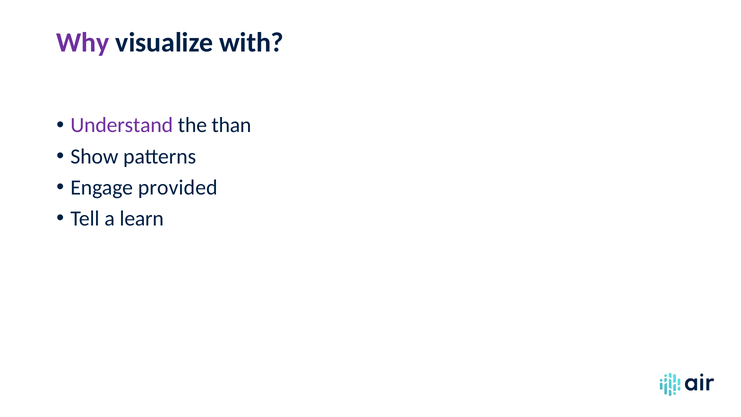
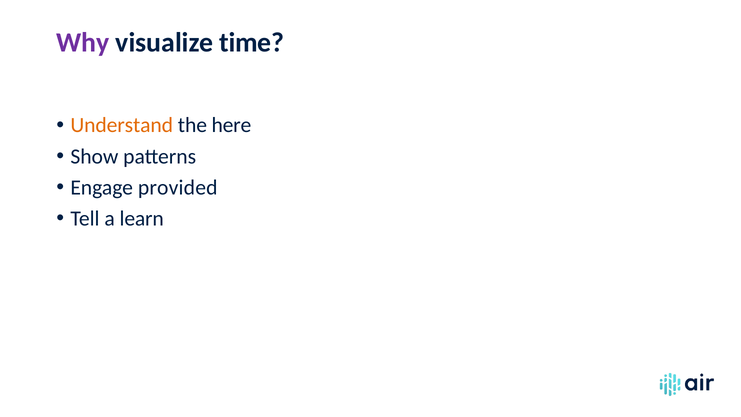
with: with -> time (252, 43)
Understand colour: purple -> orange (122, 125)
than: than -> here (231, 125)
